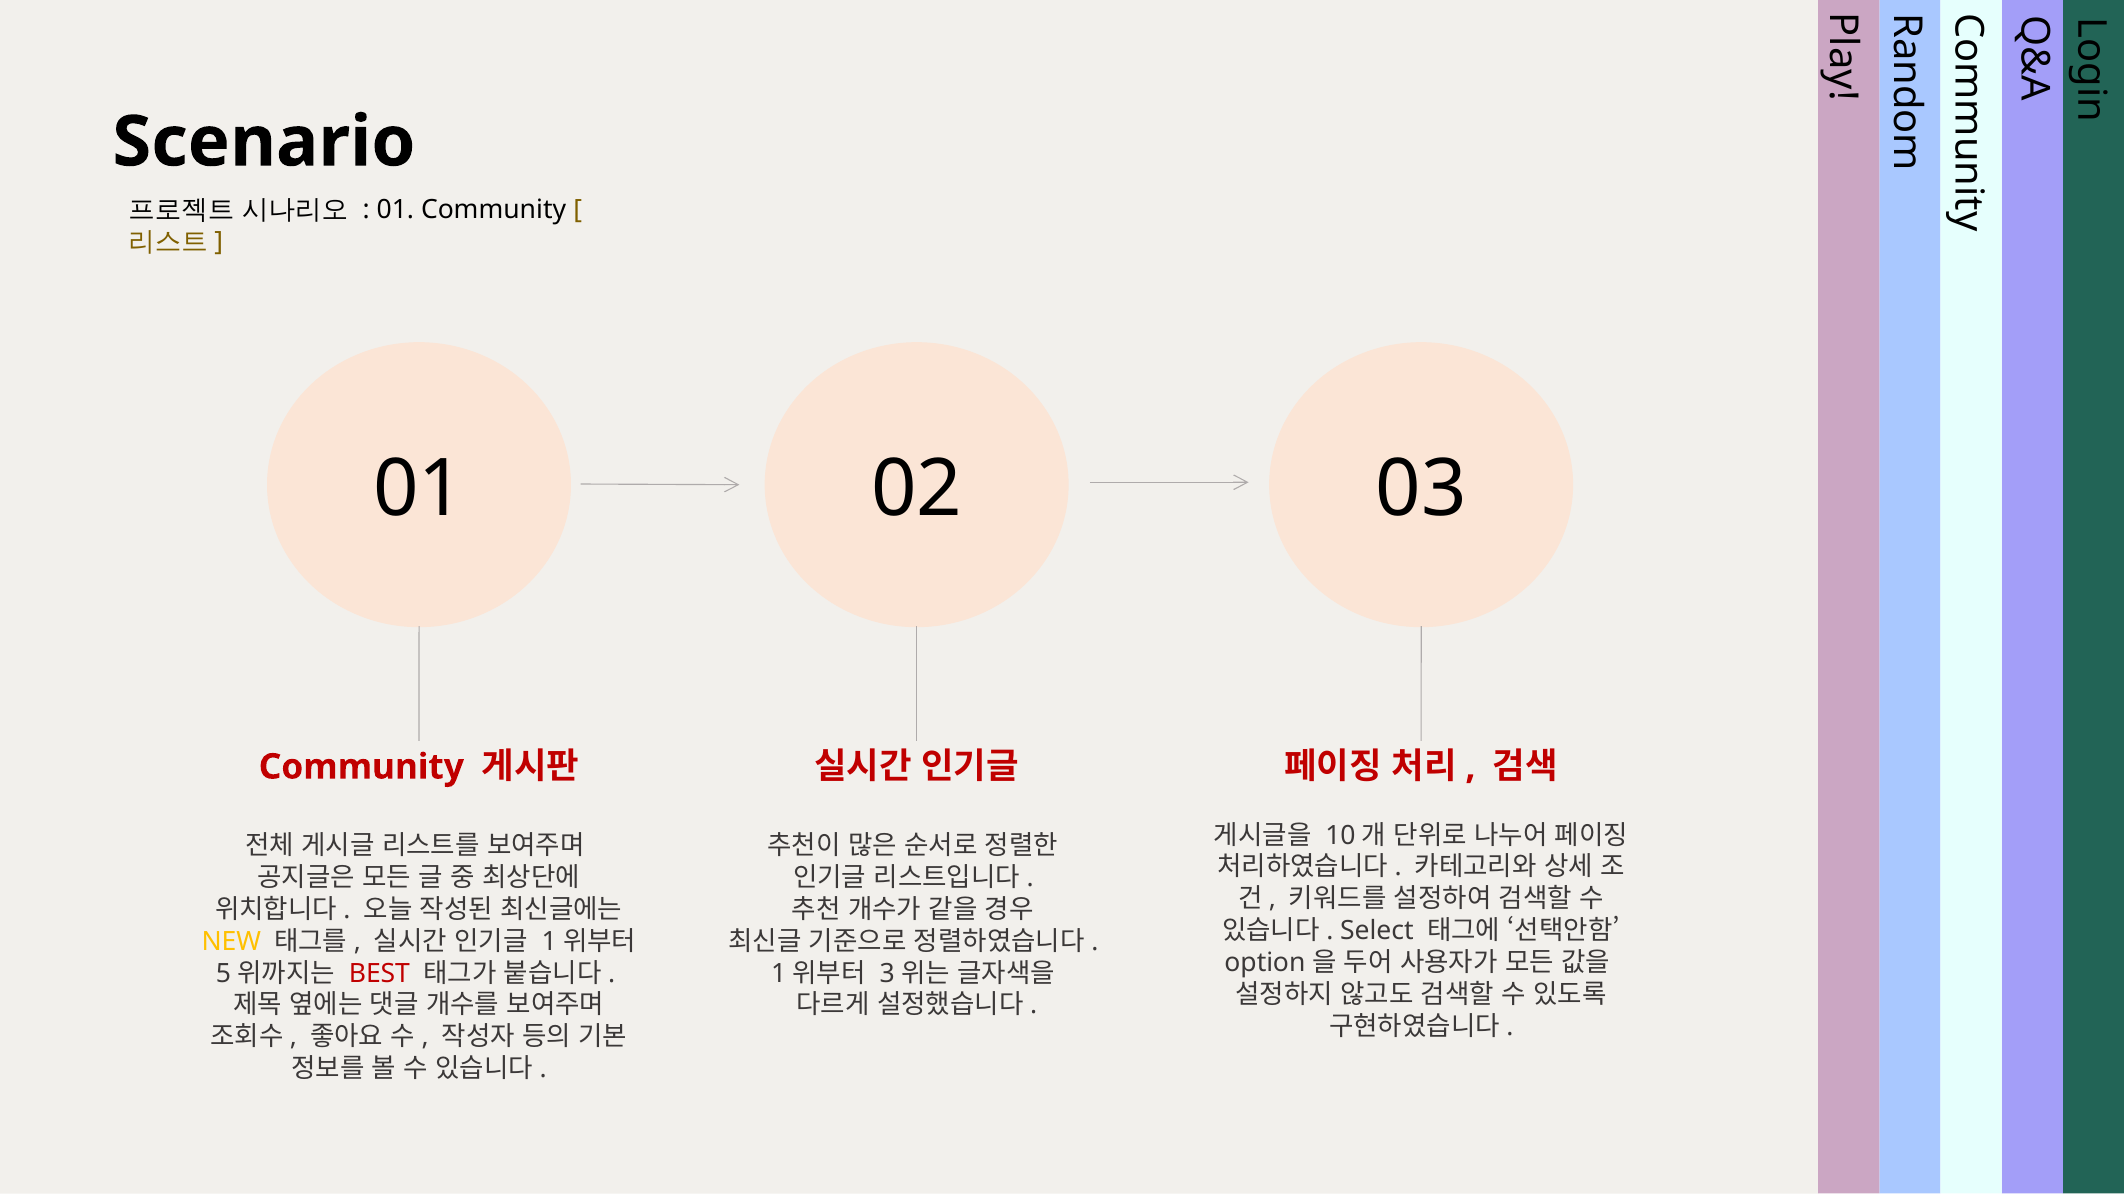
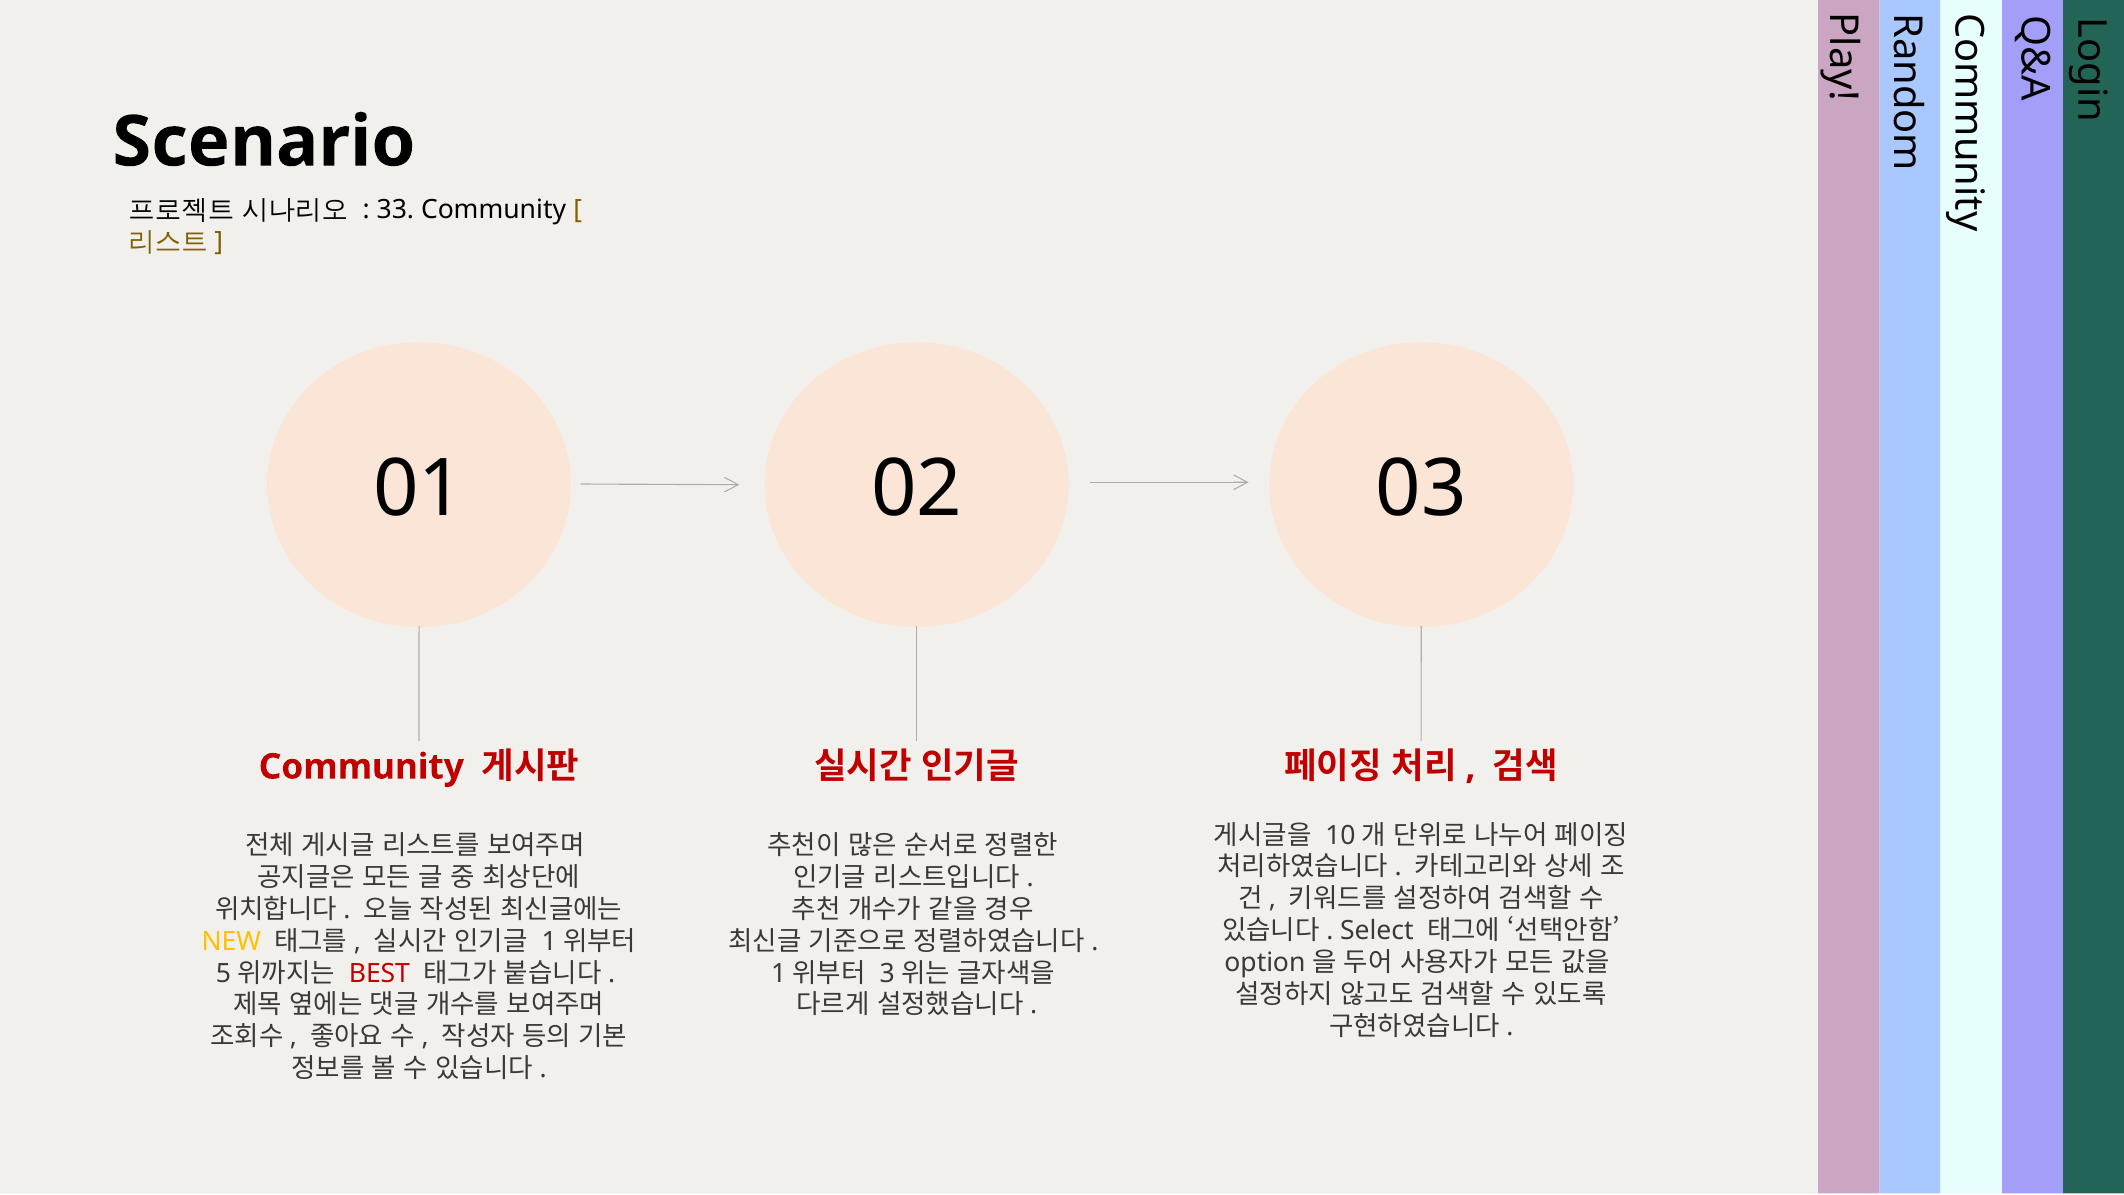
01: 01 -> 33 (395, 210)
